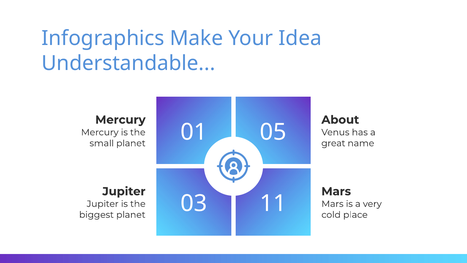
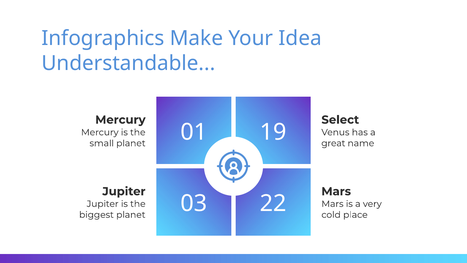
About: About -> Select (340, 120)
05: 05 -> 19 (273, 132)
11: 11 -> 22 (273, 203)
